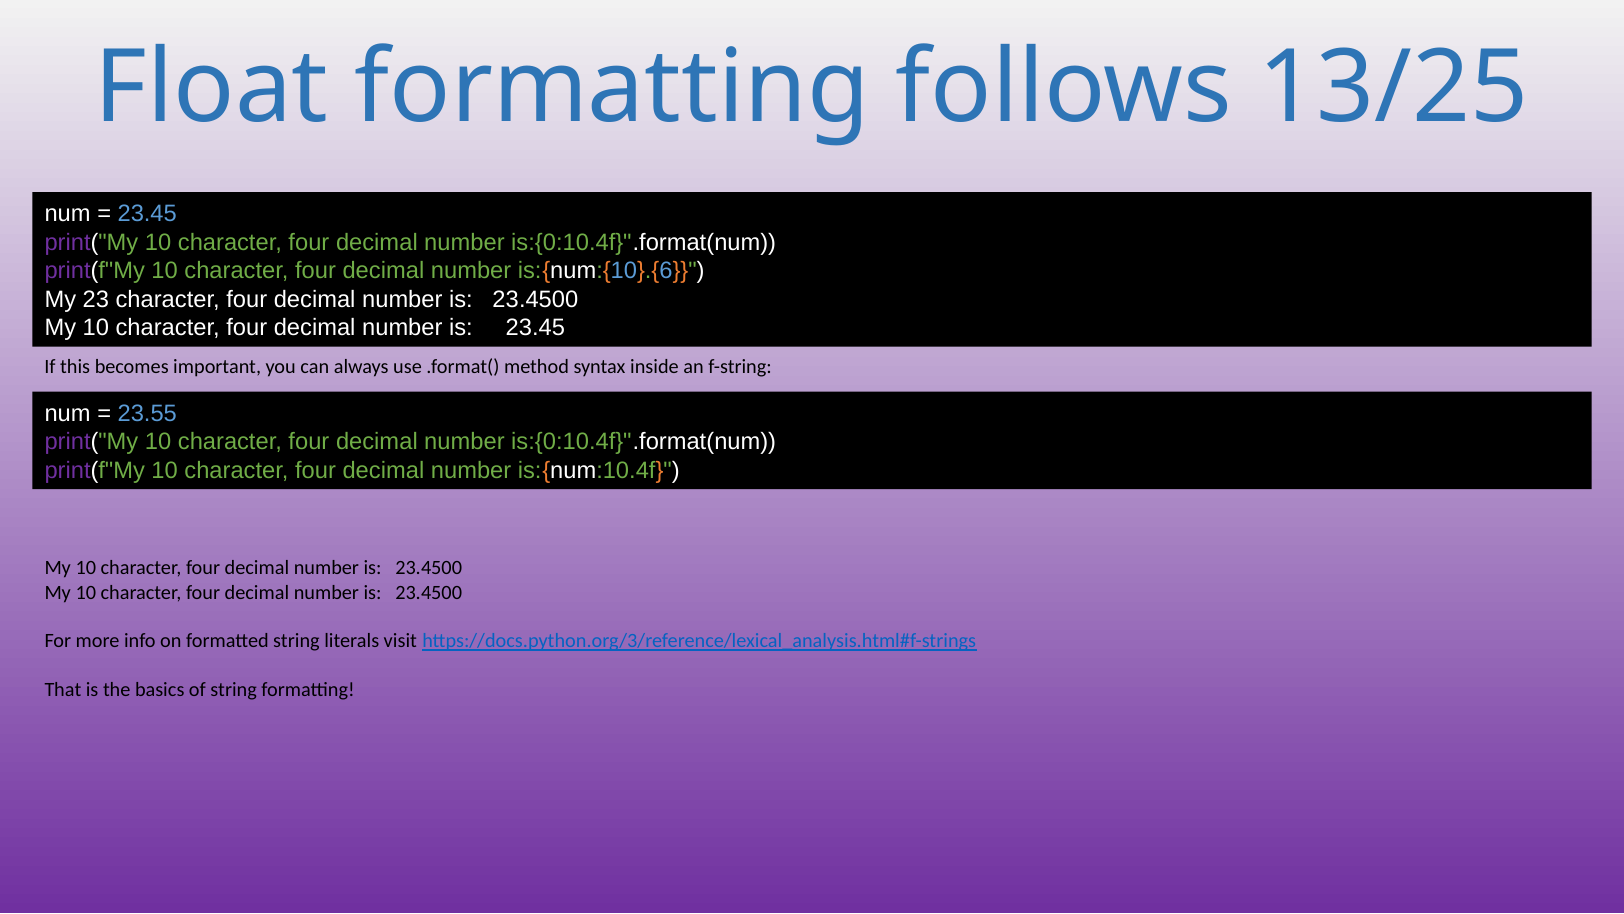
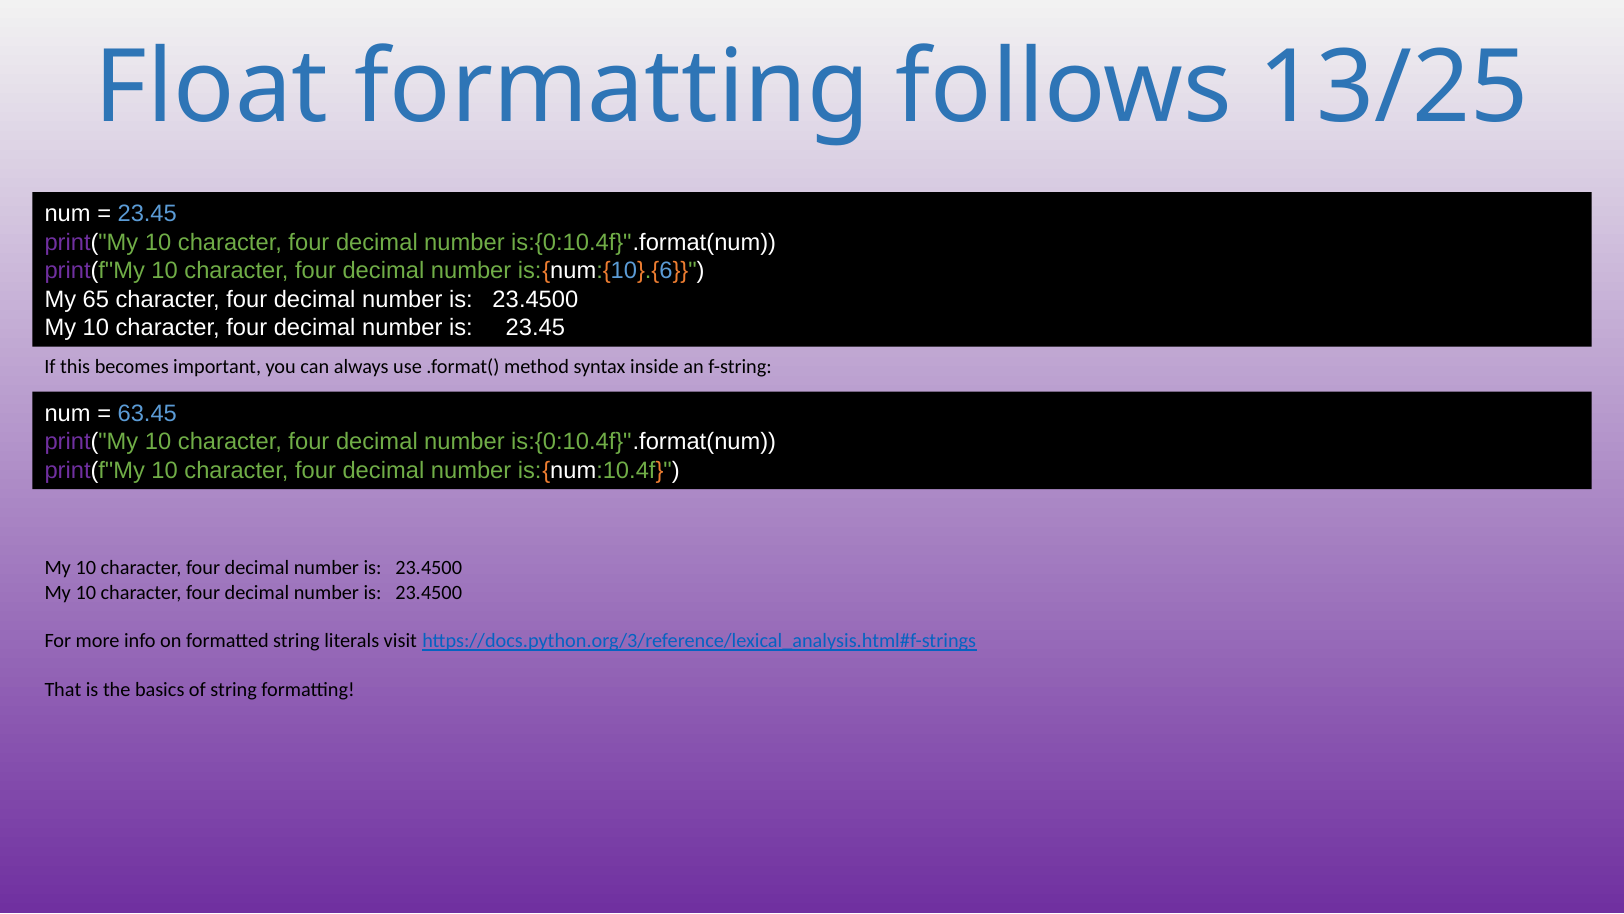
23: 23 -> 65 (96, 299)
23.55: 23.55 -> 63.45 (147, 413)
